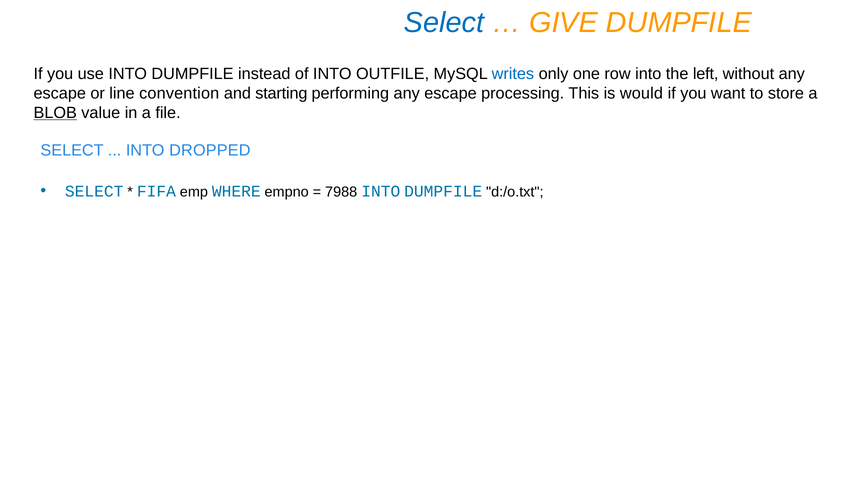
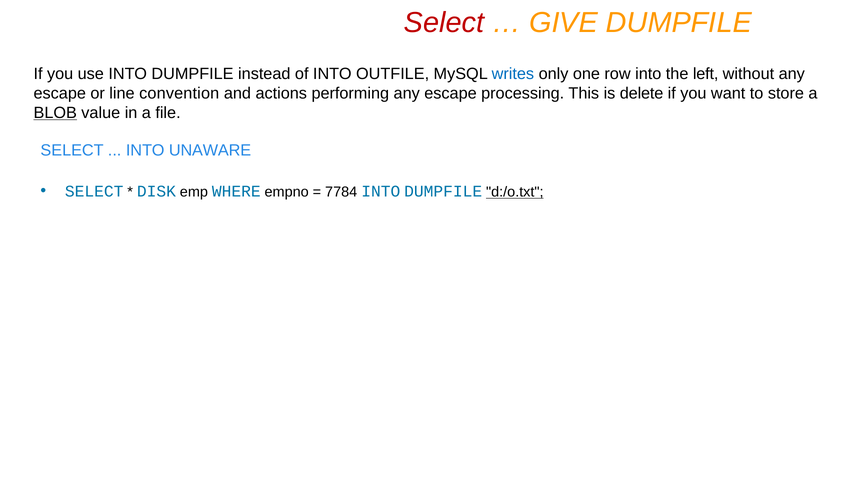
Select colour: blue -> red (444, 23)
starting: starting -> actions (281, 93)
would: would -> delete (642, 93)
DROPPED: DROPPED -> UNAWARE (210, 150)
FIFA: FIFA -> DISK (156, 191)
7988: 7988 -> 7784 (341, 192)
d:/o.txt underline: none -> present (515, 192)
